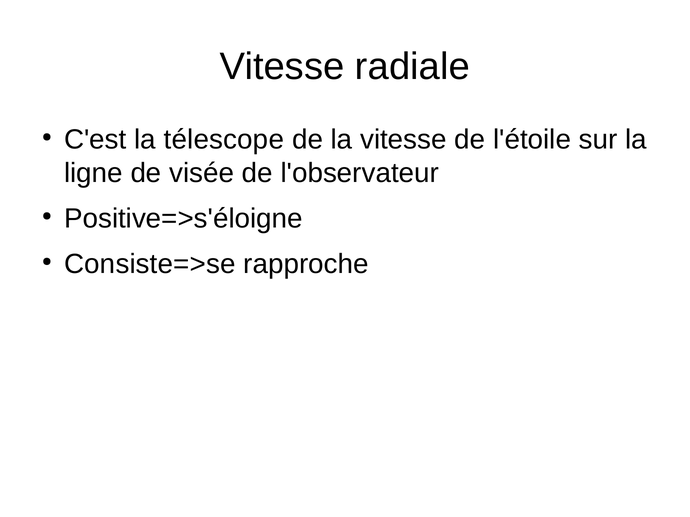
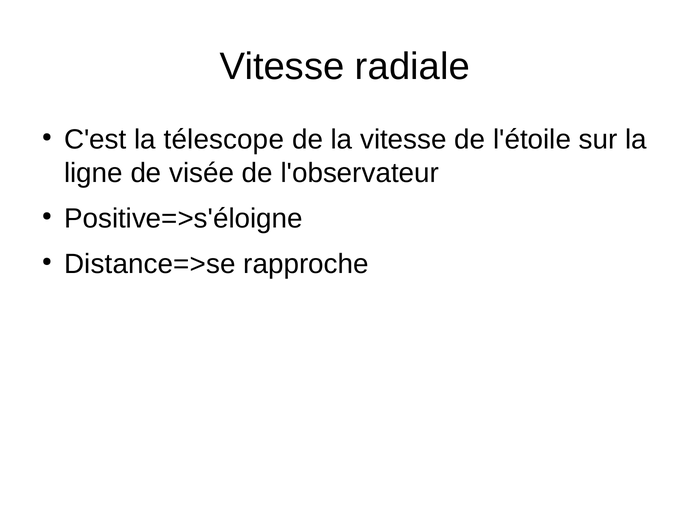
Consiste=>se: Consiste=>se -> Distance=>se (150, 264)
